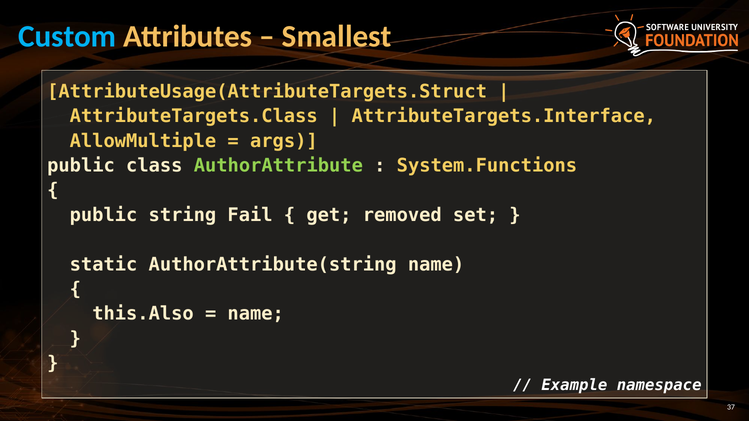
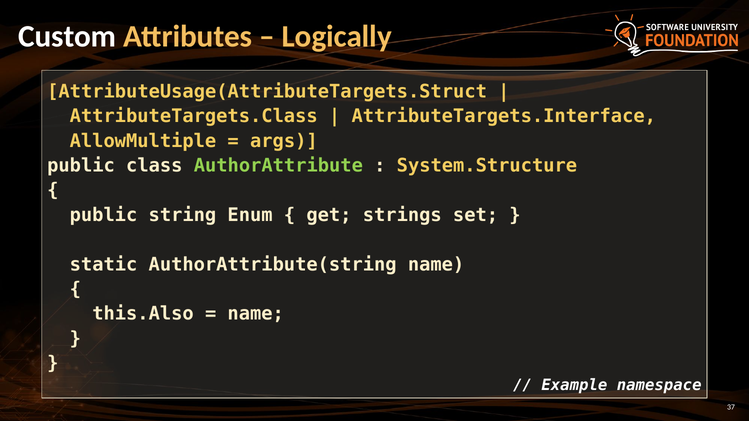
Custom colour: light blue -> white (67, 36)
Smallest: Smallest -> Logically (337, 36)
System.Functions: System.Functions -> System.Structure (487, 166)
Fail: Fail -> Enum (250, 215)
removed: removed -> strings (402, 215)
